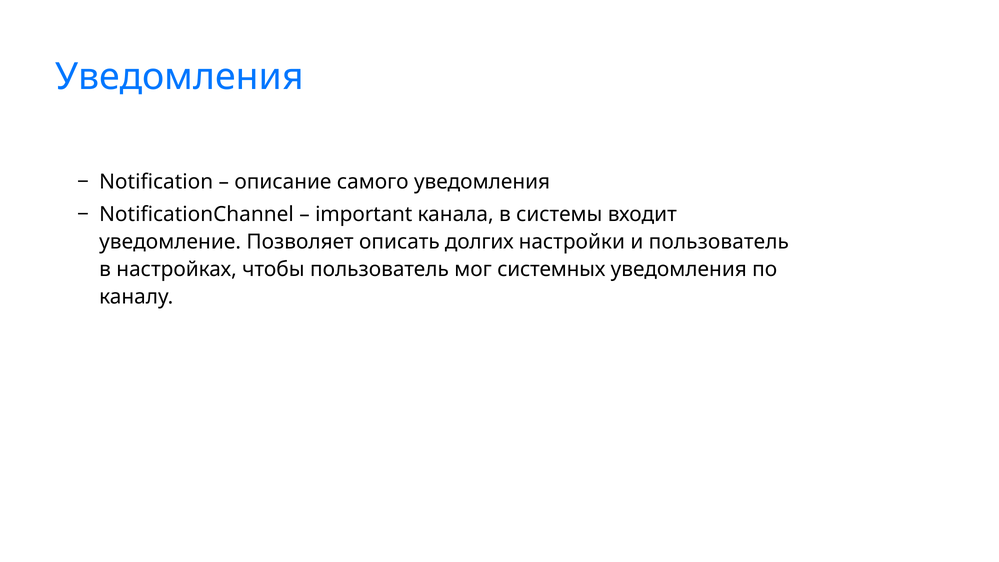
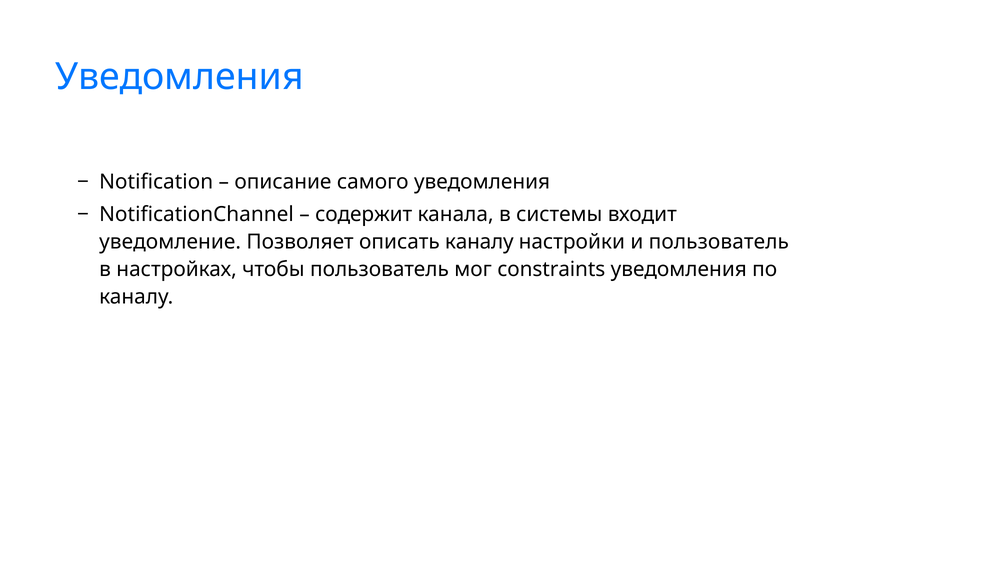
important: important -> содержит (364, 215)
описать долгих: долгих -> каналу (479, 242)
системных: системных -> constraints (551, 270)
